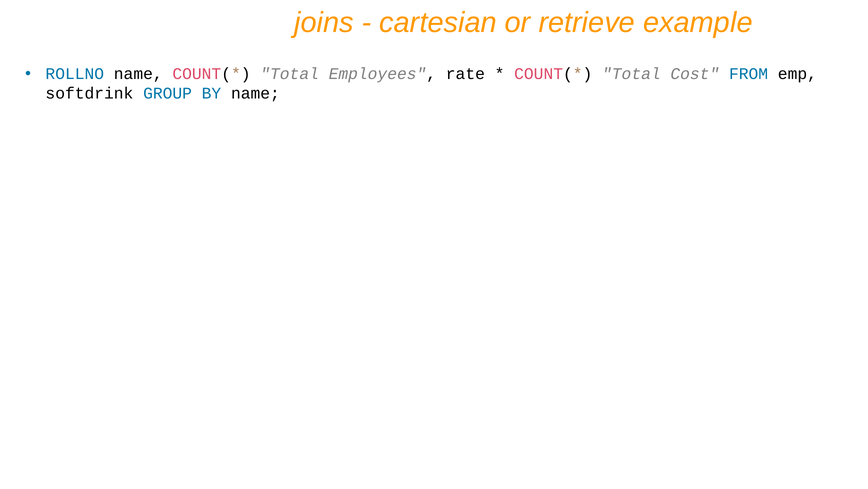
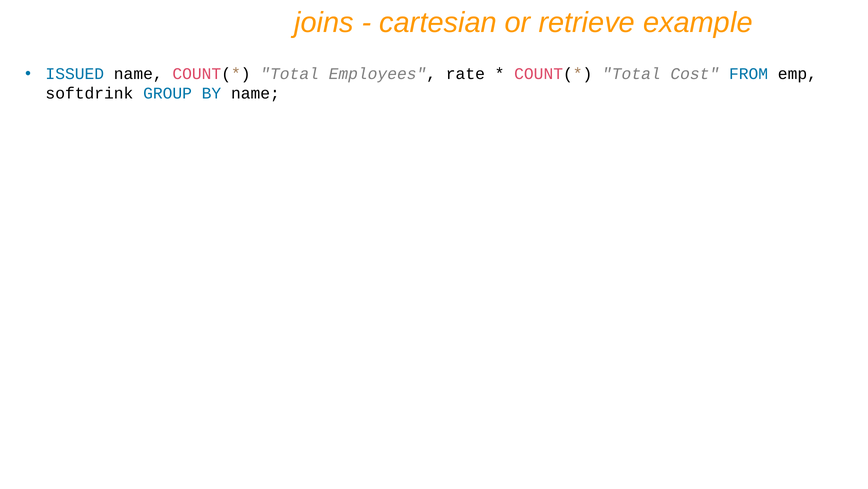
ROLLNO: ROLLNO -> ISSUED (75, 74)
